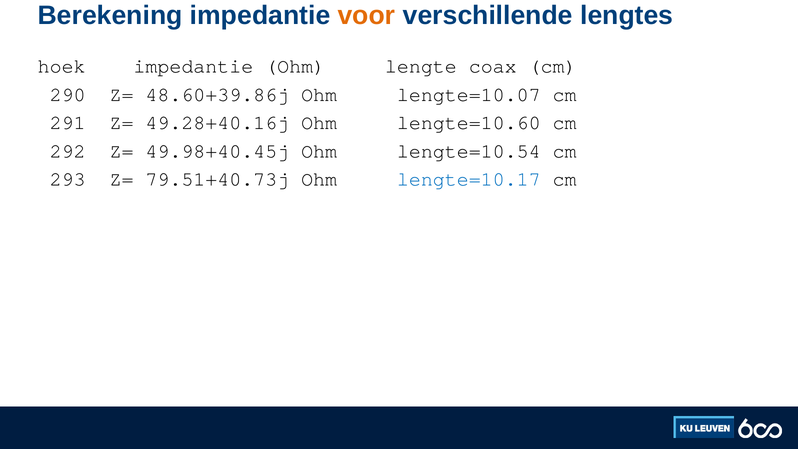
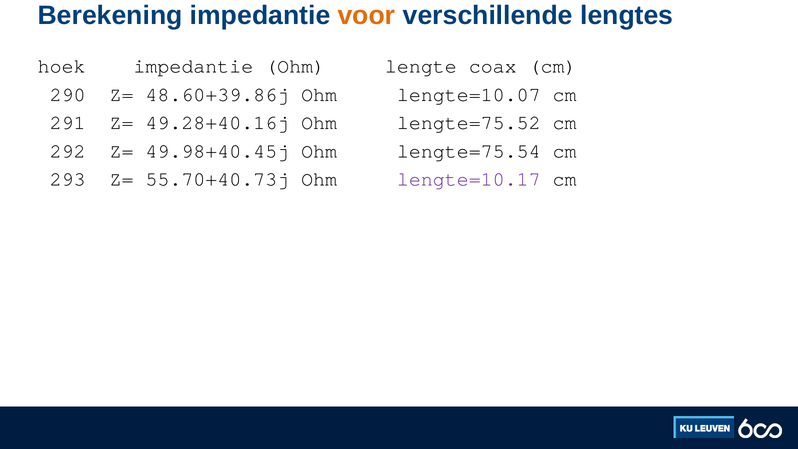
lengte=10.60: lengte=10.60 -> lengte=75.52 (469, 123)
lengte=10.54: lengte=10.54 -> lengte=75.54 (469, 151)
79.51+40.73j: 79.51+40.73j -> 55.70+40.73j (217, 179)
lengte=10.17 colour: blue -> purple (469, 179)
